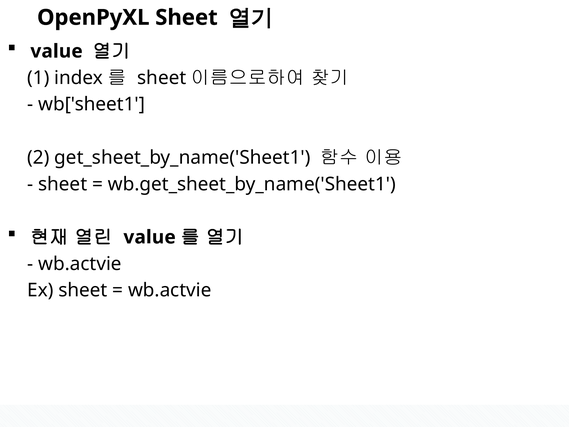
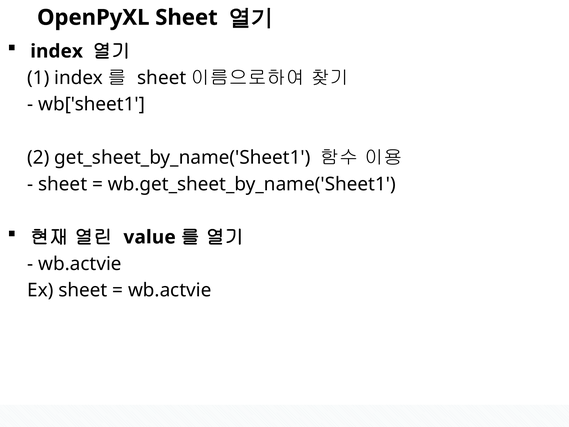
value: value -> index (57, 51)
